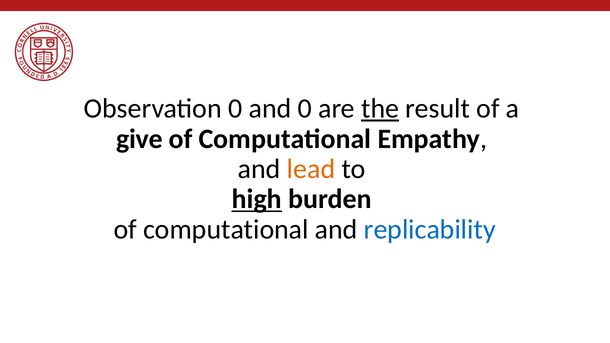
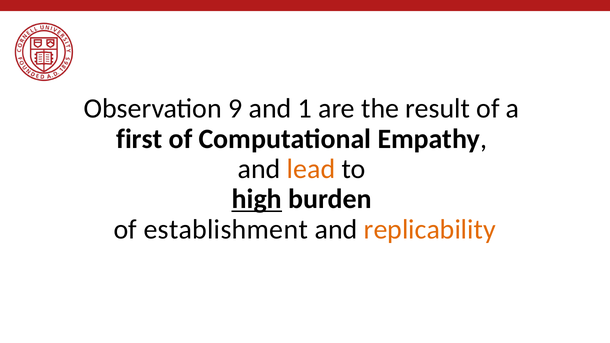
Observation 0: 0 -> 9 (235, 109)
and 0: 0 -> 1 (305, 109)
the underline: present -> none (380, 109)
give: give -> first (139, 139)
computational: computational -> establishment (226, 230)
replicability colour: blue -> orange (430, 230)
